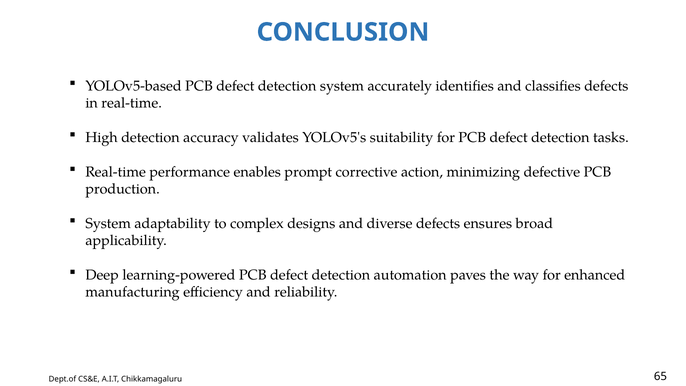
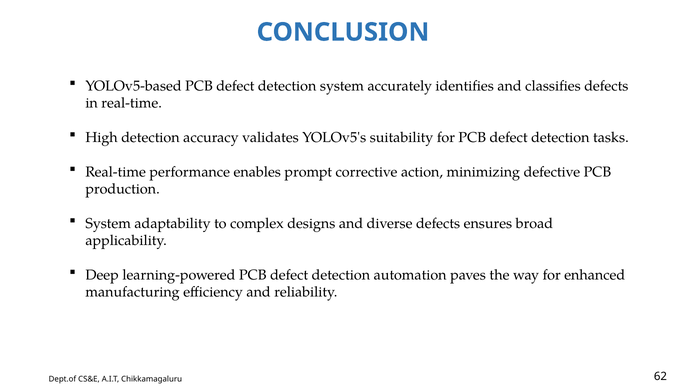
65: 65 -> 62 (661, 376)
